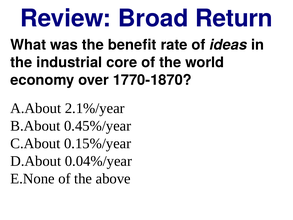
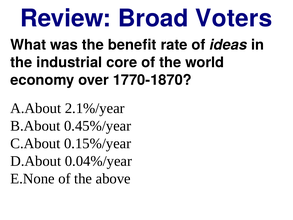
Return: Return -> Voters (234, 18)
